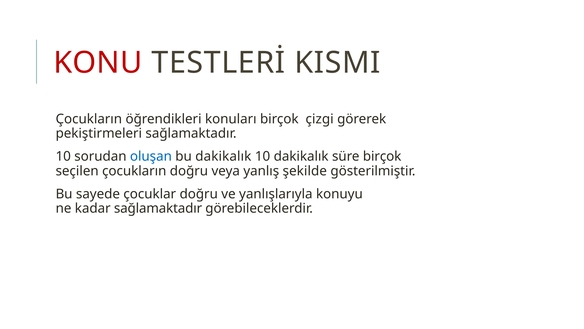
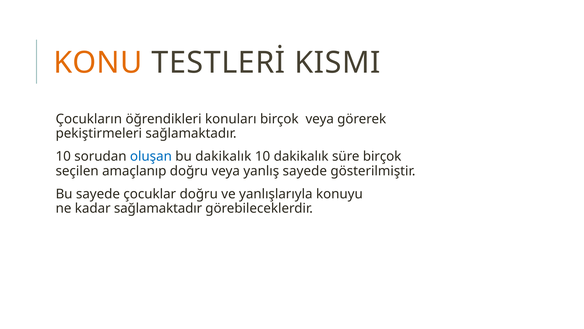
KONU colour: red -> orange (98, 63)
birçok çizgi: çizgi -> veya (320, 119)
seçilen çocukların: çocukların -> amaçlanıp (134, 171)
yanlış şekilde: şekilde -> sayede (305, 171)
